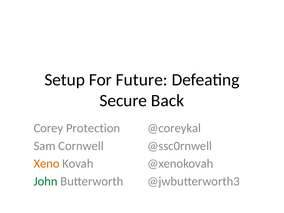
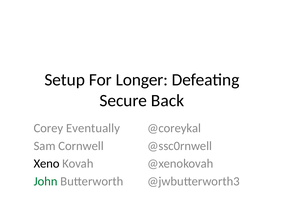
Future: Future -> Longer (142, 80)
Protection: Protection -> Eventually (93, 128)
Xeno colour: orange -> black (47, 164)
